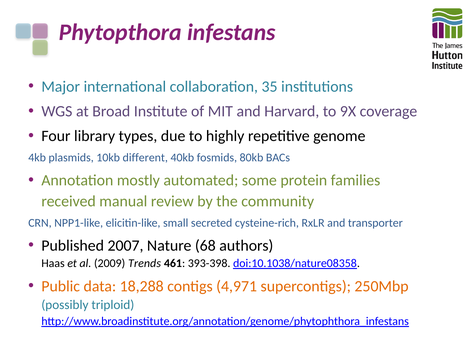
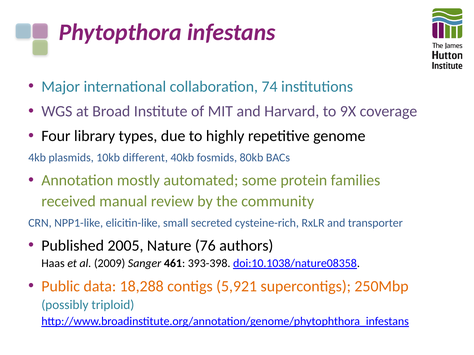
35: 35 -> 74 (270, 87)
2007: 2007 -> 2005 (125, 246)
68: 68 -> 76 (205, 246)
Trends: Trends -> Sanger (145, 264)
4,971: 4,971 -> 5,921 (237, 287)
